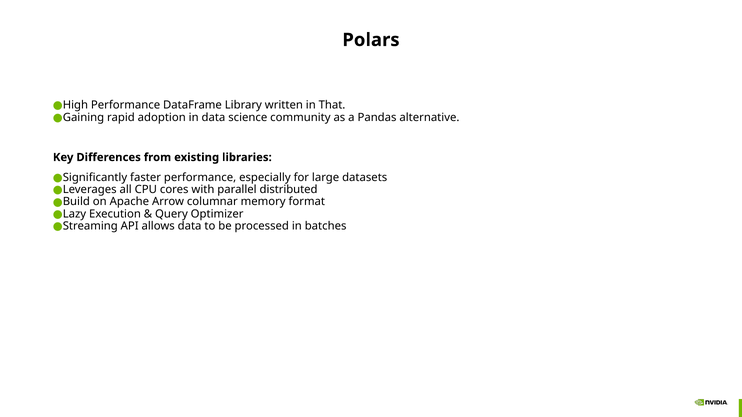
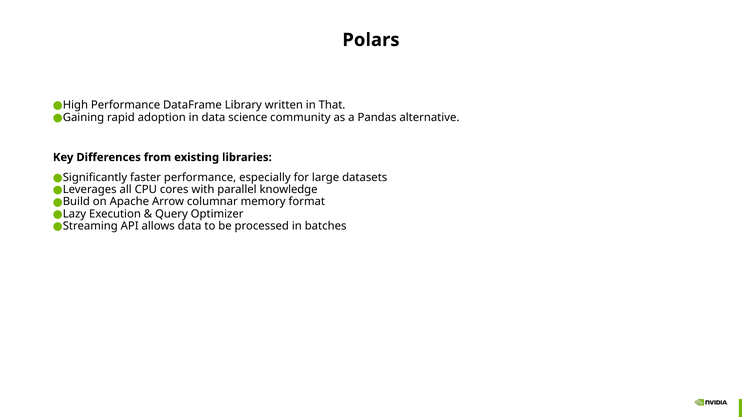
distributed: distributed -> knowledge (289, 190)
